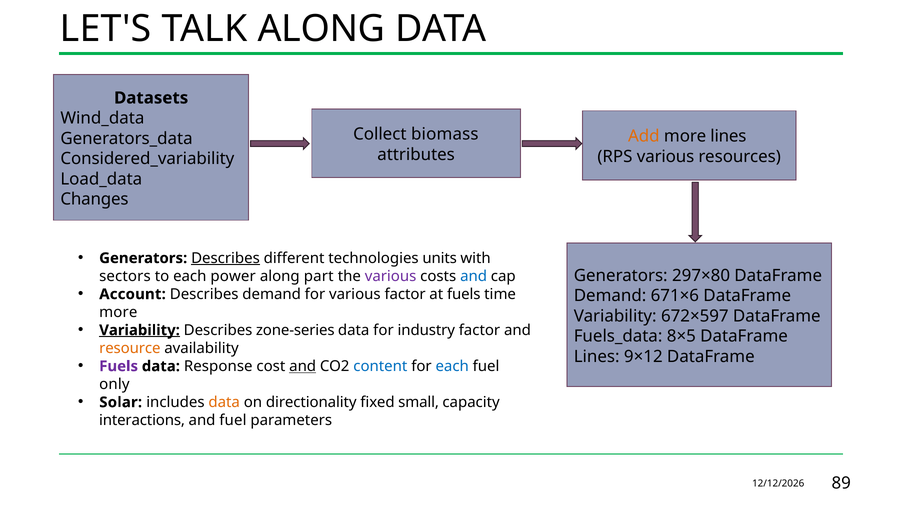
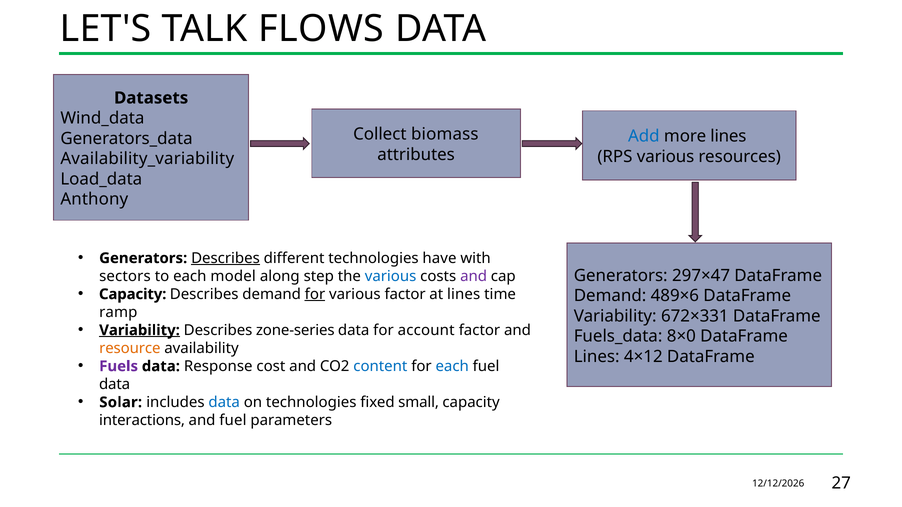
TALK ALONG: ALONG -> FLOWS (321, 29)
Add colour: orange -> blue (644, 136)
Considered_variability: Considered_variability -> Availability_variability (147, 159)
Changes: Changes -> Anthony (94, 199)
units: units -> have (440, 258)
297×80: 297×80 -> 297×47 (701, 276)
power: power -> model (233, 276)
part: part -> step (319, 276)
various colour: purple -> blue (391, 276)
and colour: blue -> purple (474, 276)
Account: Account -> Capacity (133, 294)
for underline: none -> present (315, 294)
at fuels: fuels -> lines (464, 294)
671×6: 671×6 -> 489×6 (675, 296)
more: more -> ramp (118, 312)
672×597: 672×597 -> 672×331 (695, 316)
industry: industry -> account (426, 330)
8×5: 8×5 -> 8×0 (681, 337)
9×12: 9×12 -> 4×12 (643, 357)
and underline: present -> none (303, 367)
only: only -> data (115, 385)
data colour: orange -> blue (224, 403)
on directionality: directionality -> technologies (311, 403)
89: 89 -> 27 (841, 484)
